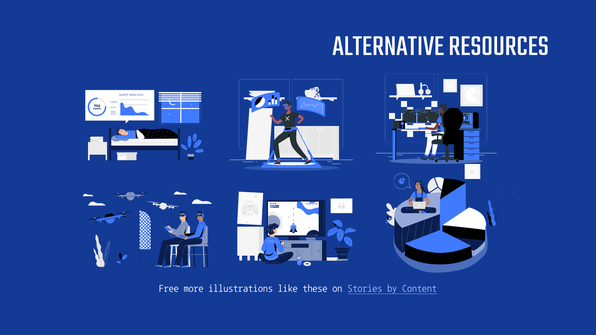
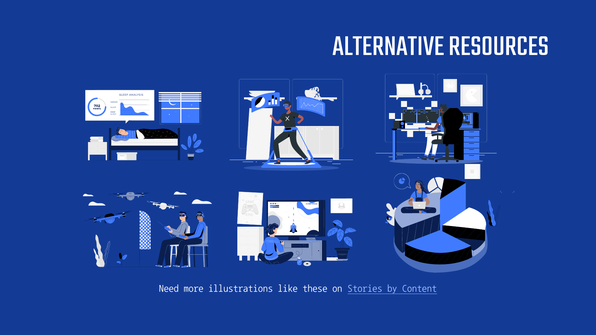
Free: Free -> Need (169, 289)
